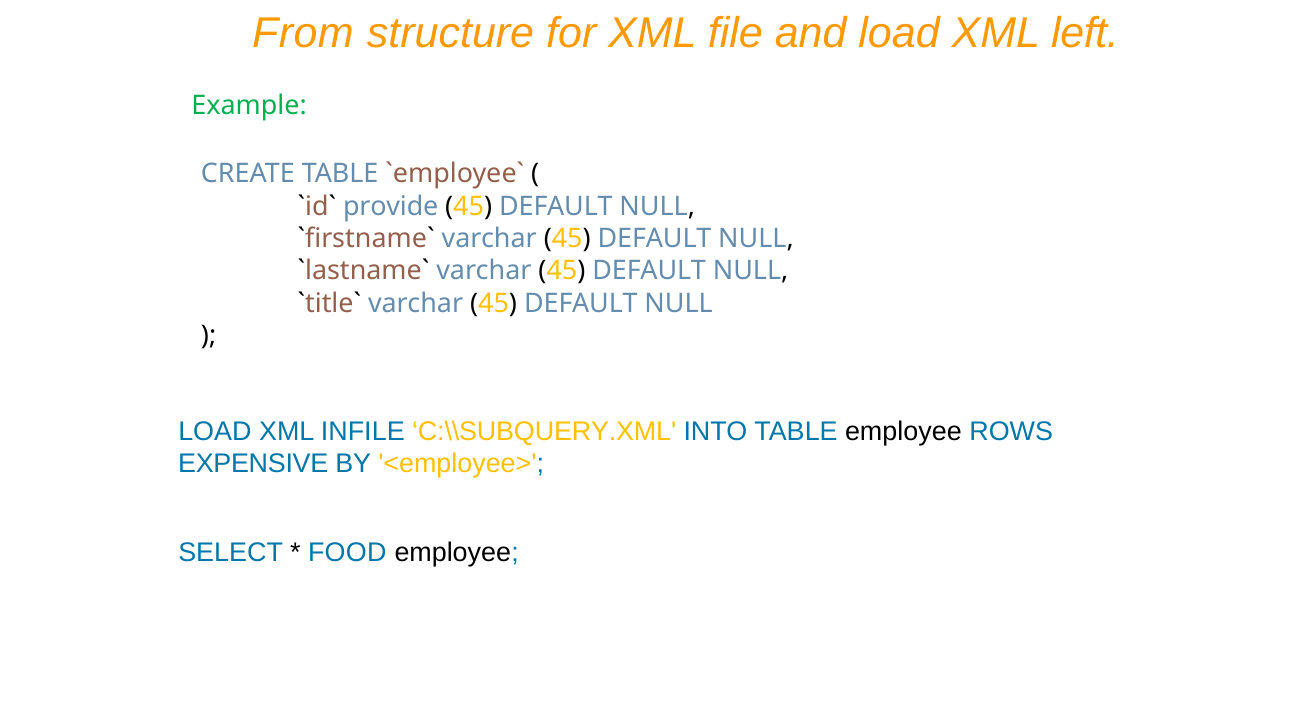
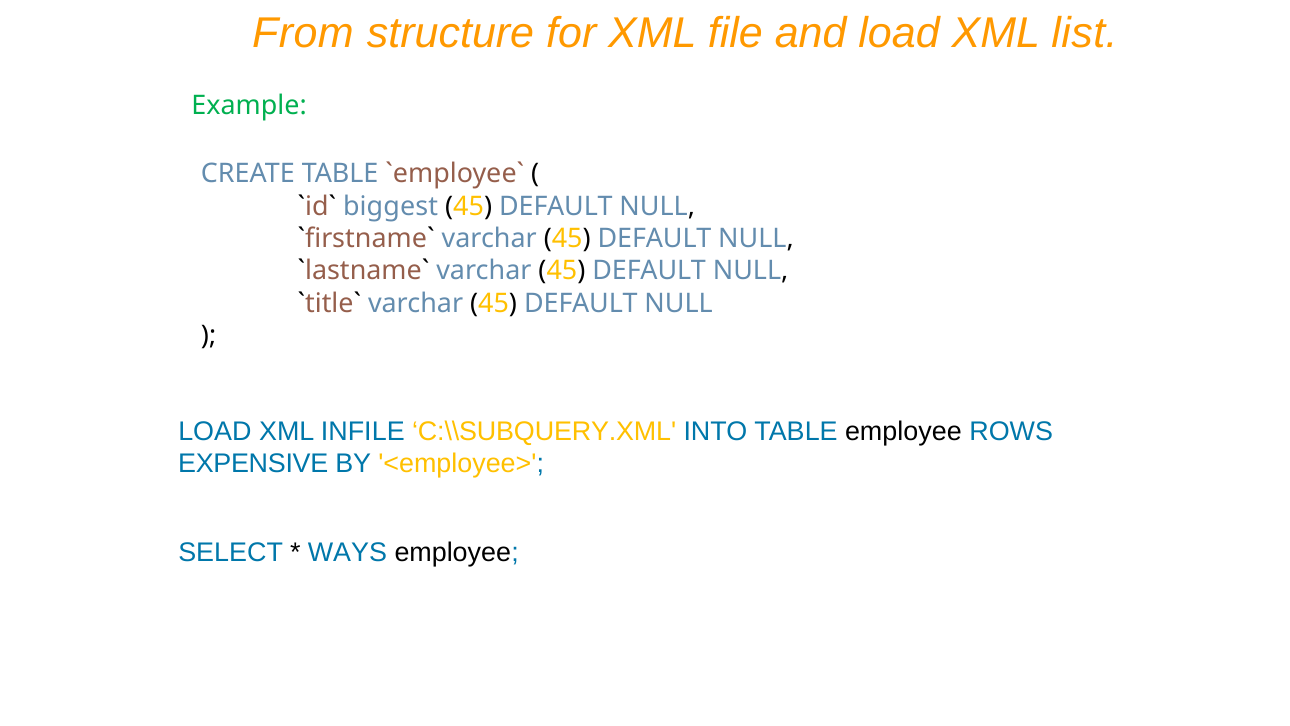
left: left -> list (1085, 34)
provide: provide -> biggest (391, 206)
FOOD: FOOD -> WAYS (347, 552)
